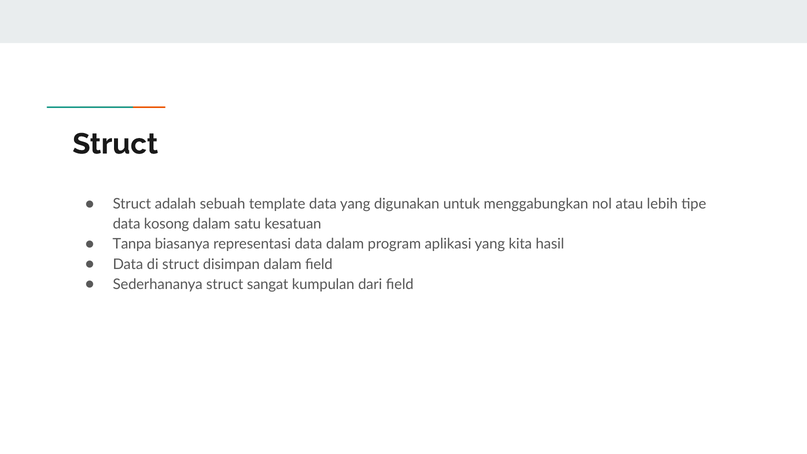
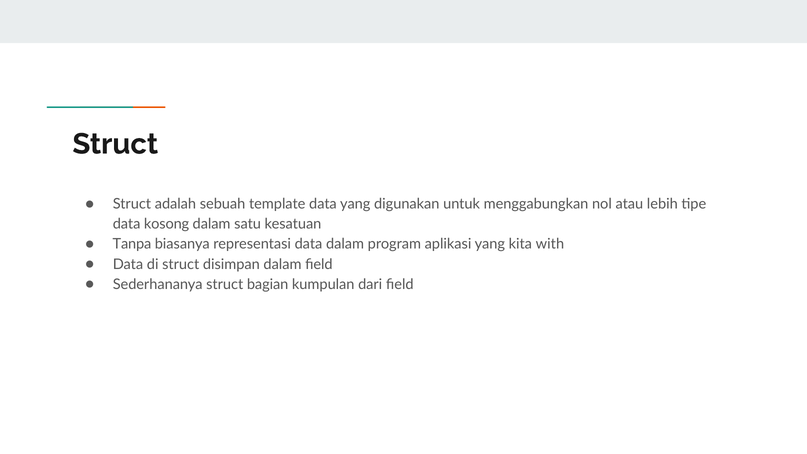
hasil: hasil -> with (550, 244)
sangat: sangat -> bagian (268, 284)
